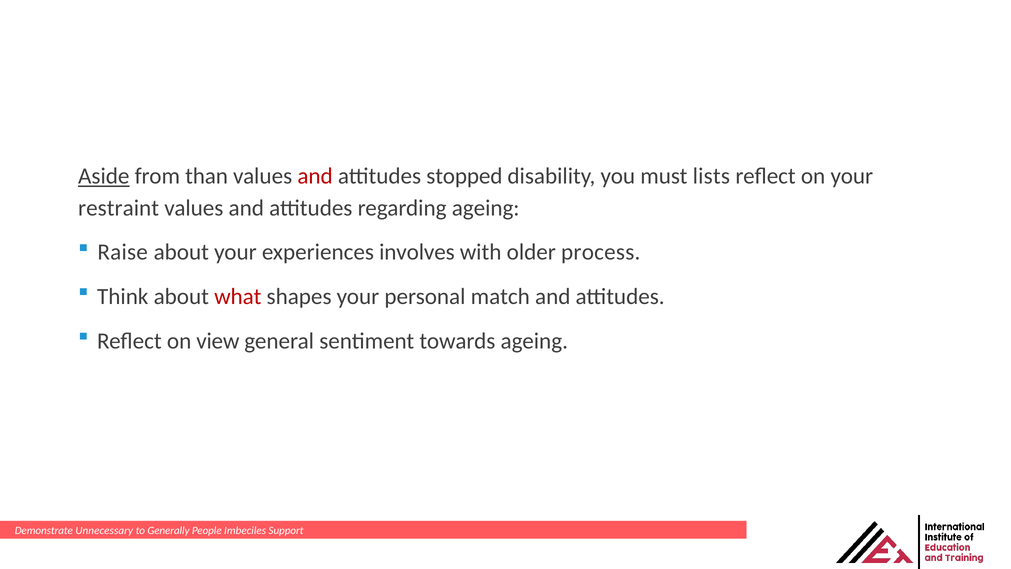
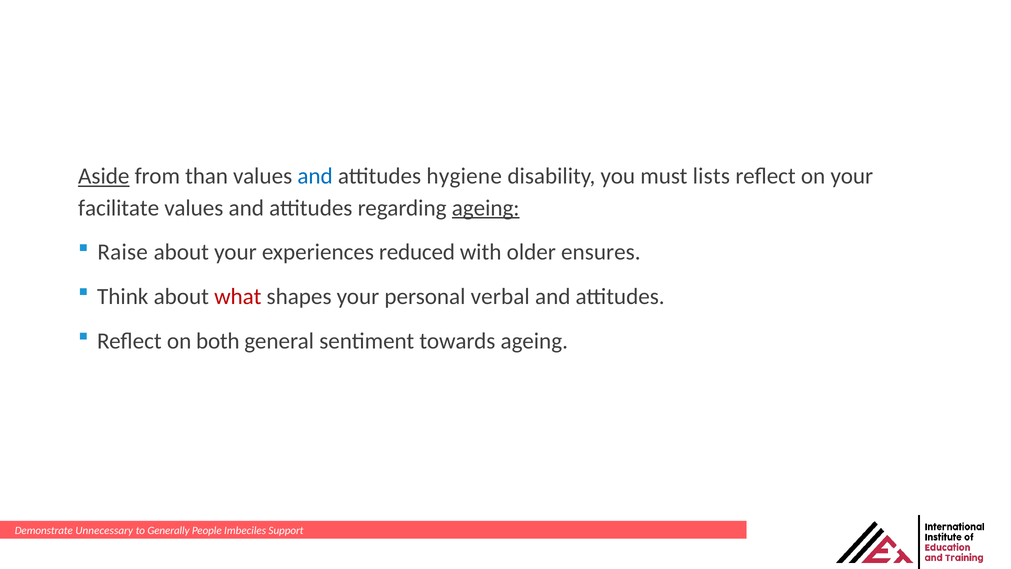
and colour: red -> blue (315, 176)
stopped: stopped -> hygiene (464, 176)
restraint: restraint -> facilitate (119, 208)
ageing underline: none -> present (486, 208)
involves: involves -> reduced (417, 252)
process: process -> ensures (601, 252)
match: match -> verbal (500, 296)
view: view -> both (218, 341)
